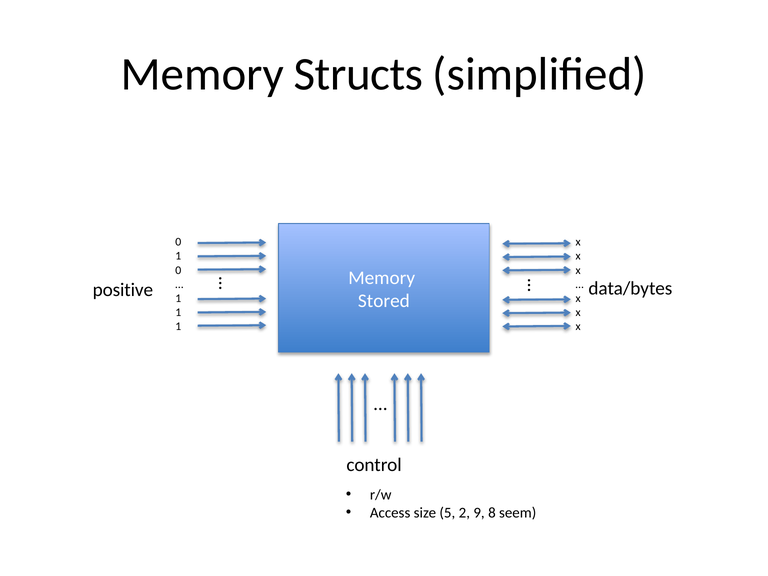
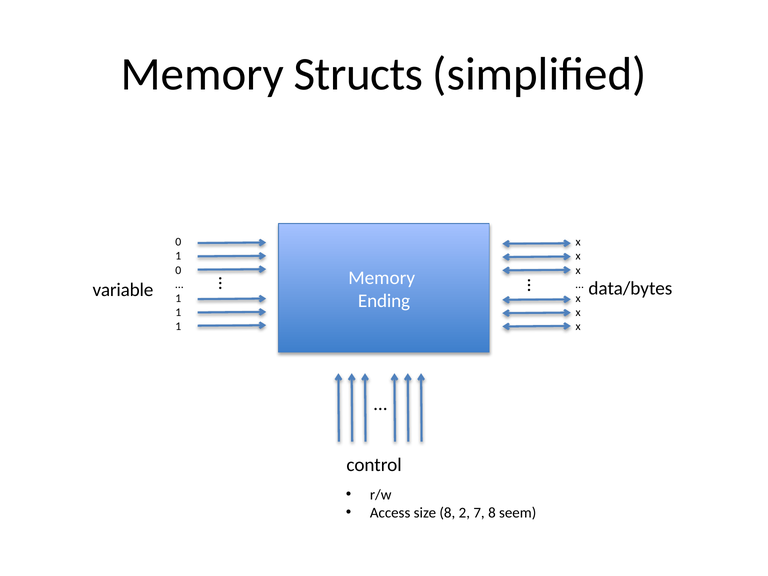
positive: positive -> variable (123, 290)
Stored: Stored -> Ending (384, 301)
size 5: 5 -> 8 (447, 513)
9: 9 -> 7 (479, 513)
